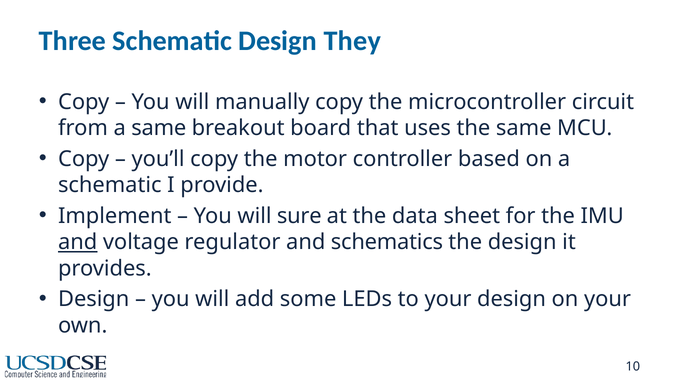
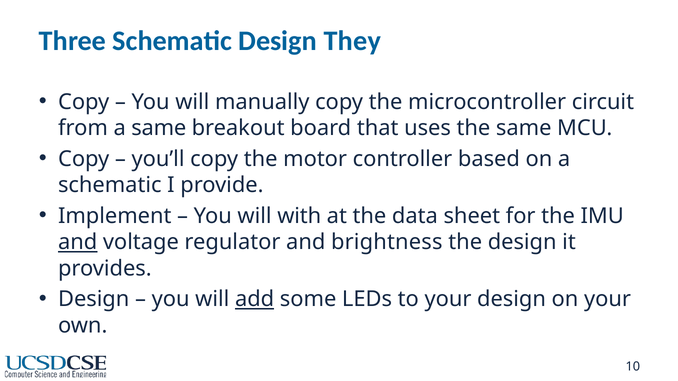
sure: sure -> with (299, 216)
schematics: schematics -> brightness (387, 242)
add underline: none -> present (255, 300)
